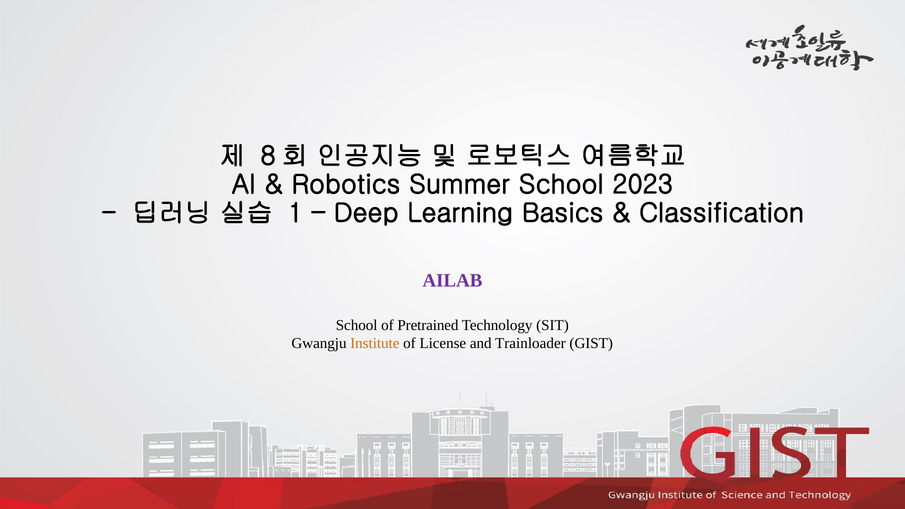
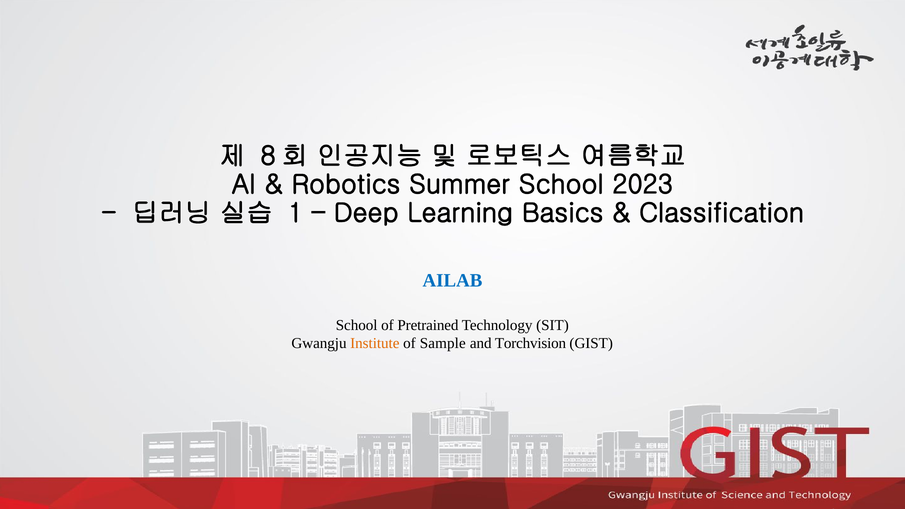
AILAB colour: purple -> blue (452, 281)
License: License -> Sample (443, 343)
Trainloader: Trainloader -> Torchvision (531, 343)
